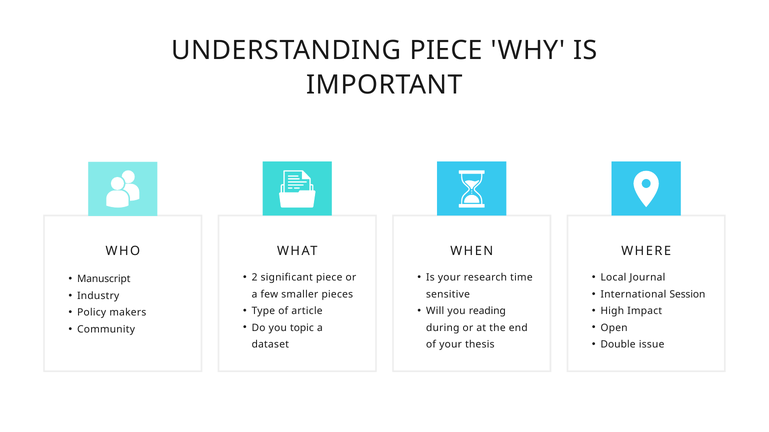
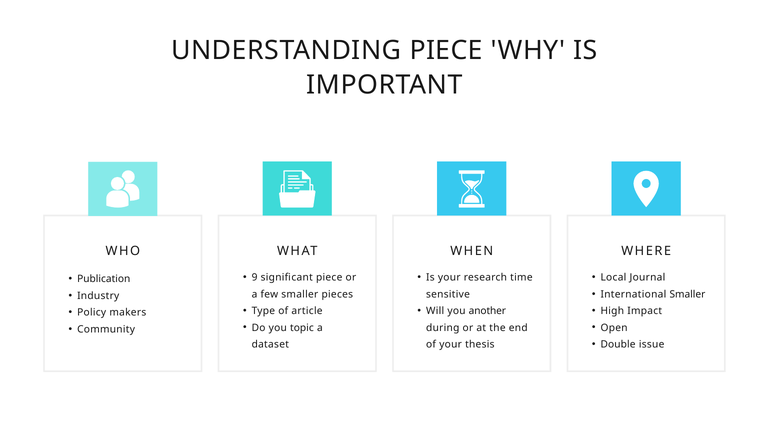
2: 2 -> 9 (255, 278)
Manuscript: Manuscript -> Publication (104, 280)
International Session: Session -> Smaller (687, 295)
reading: reading -> another (487, 311)
